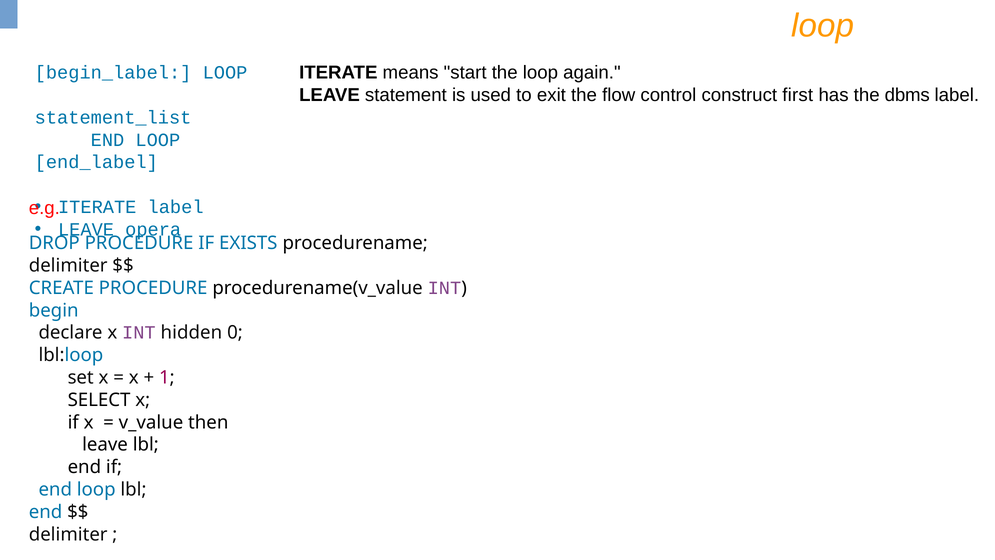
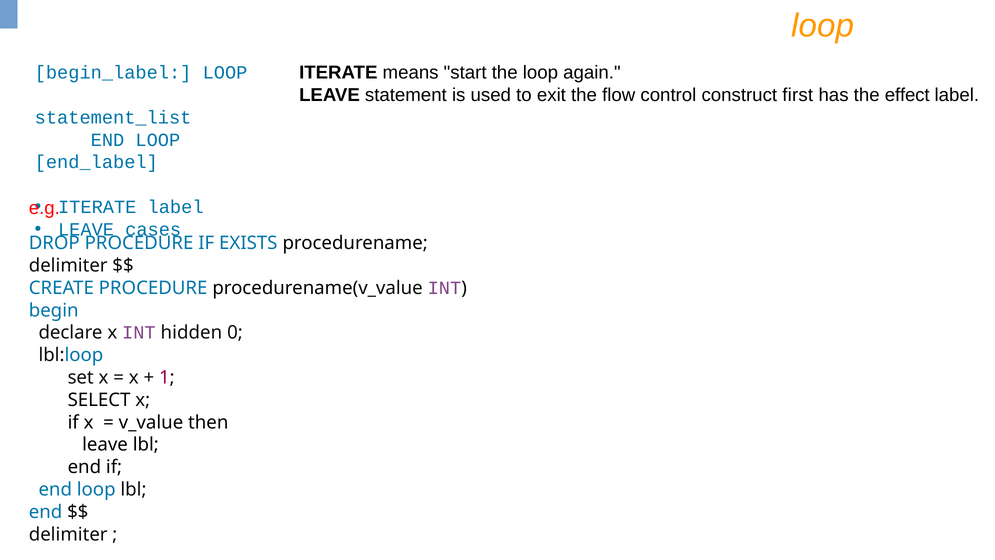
dbms: dbms -> effect (907, 95)
opera: opera -> cases (153, 229)
